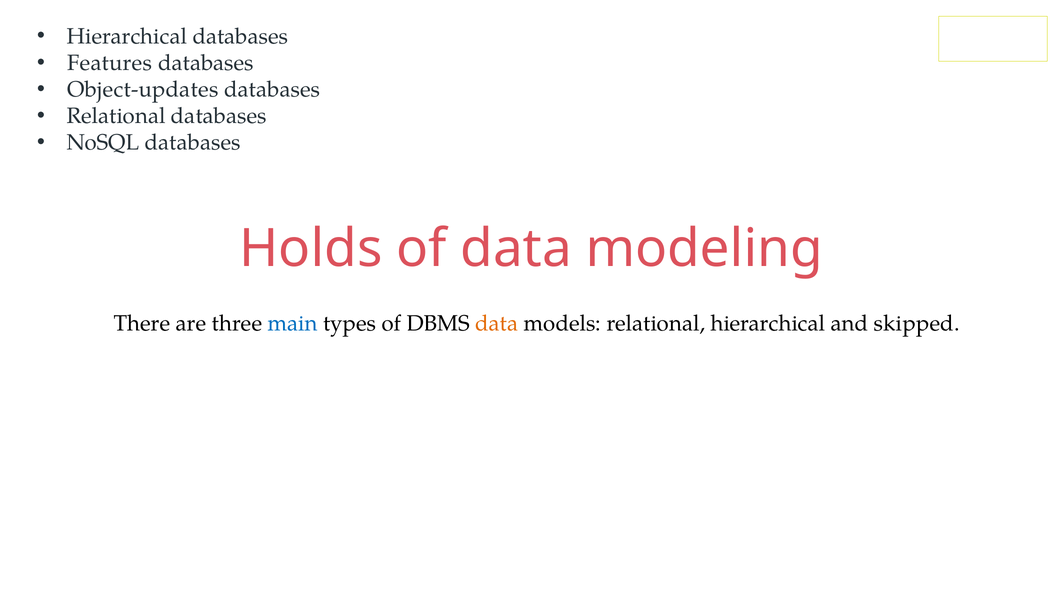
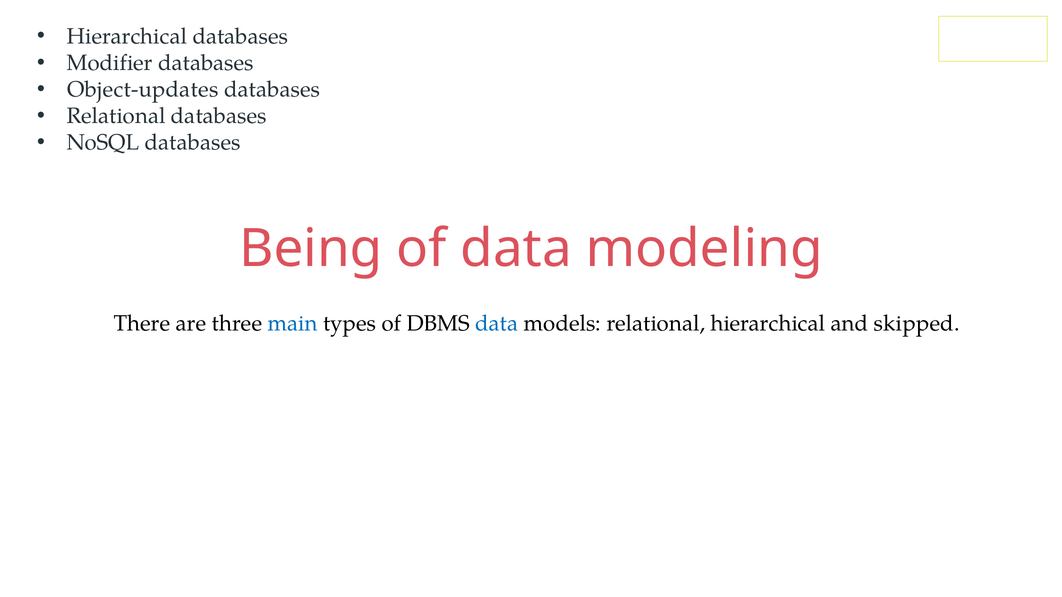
Features: Features -> Modifier (110, 63)
Holds: Holds -> Being (311, 249)
data colour: orange -> blue (497, 324)
